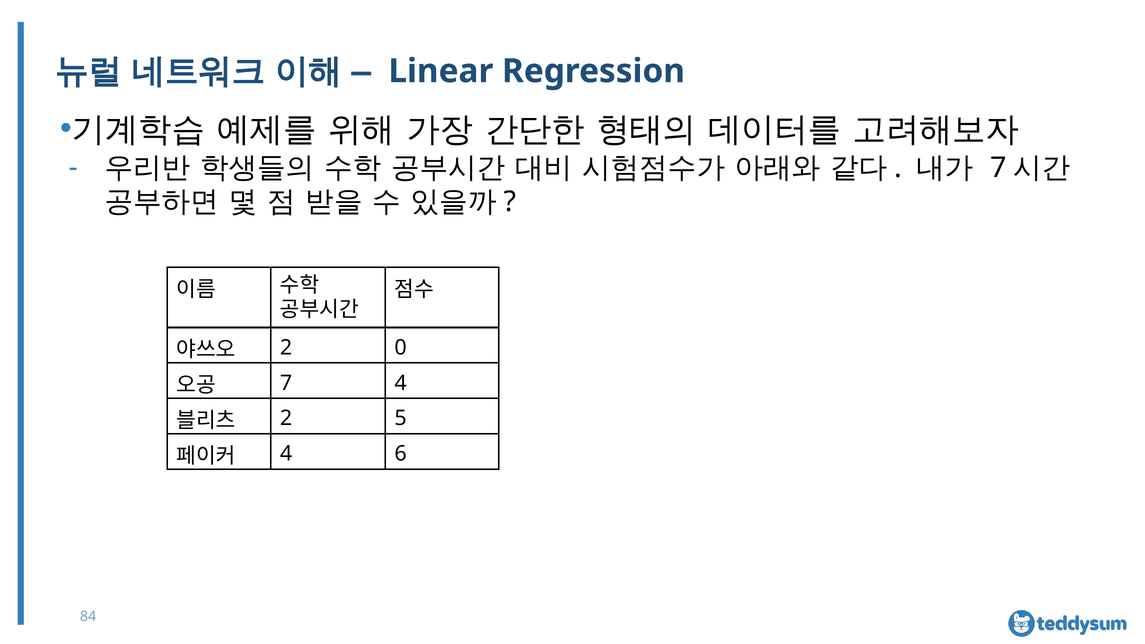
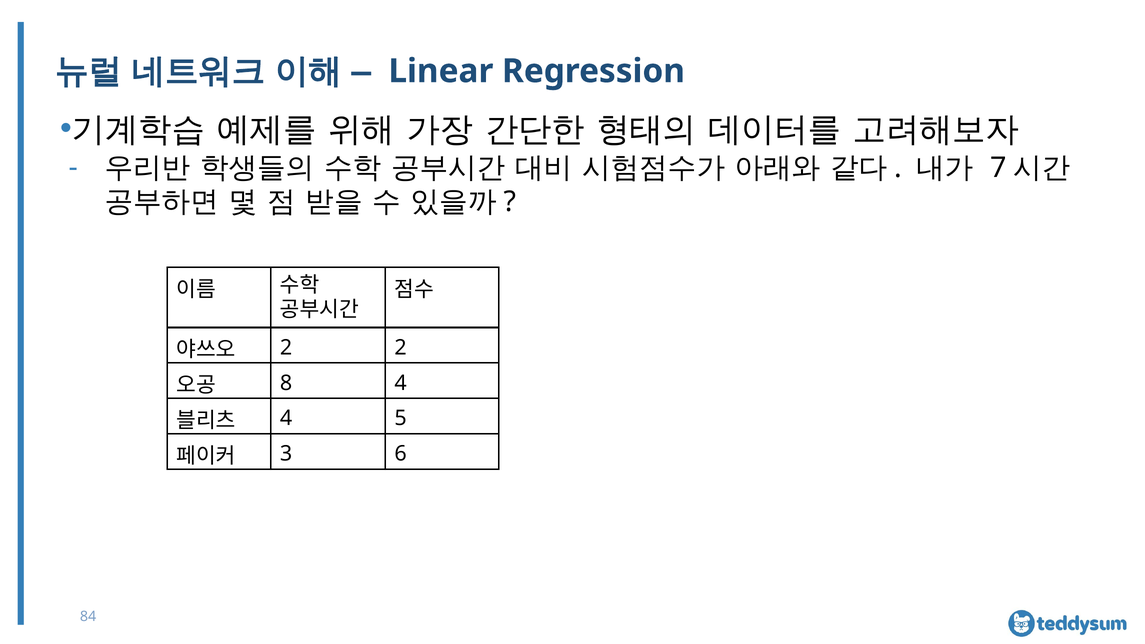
2 0: 0 -> 2 (401, 348)
7: 7 -> 8 (286, 383)
2: 2 -> 4 (286, 418)
4: 4 -> 3 (286, 454)
